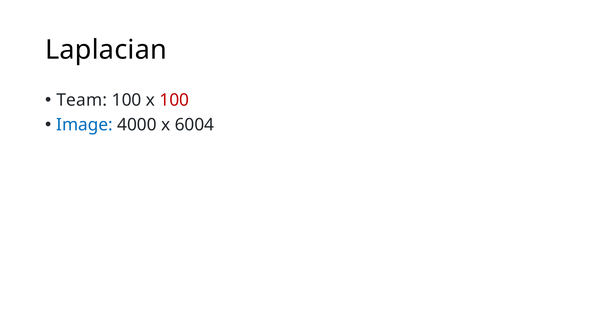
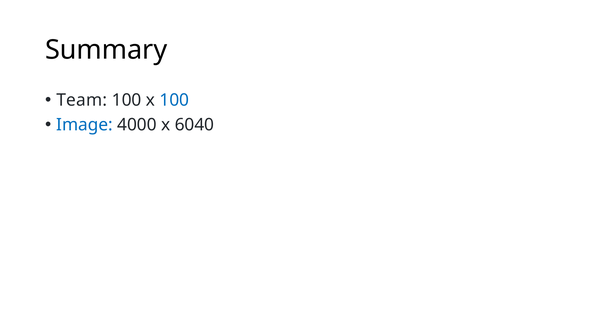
Laplacian: Laplacian -> Summary (106, 50)
100 colour: red -> blue (174, 100)
6004: 6004 -> 6040 (194, 125)
